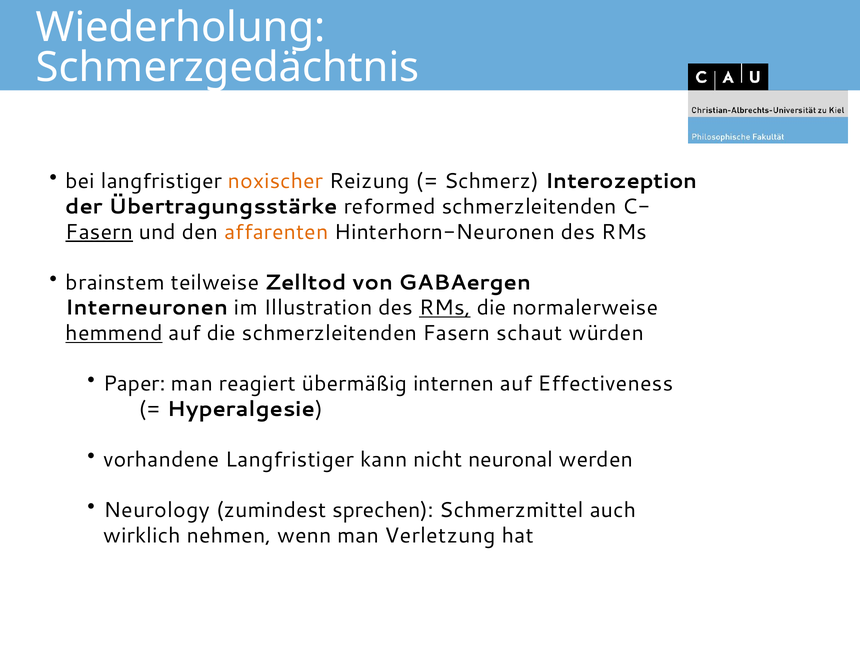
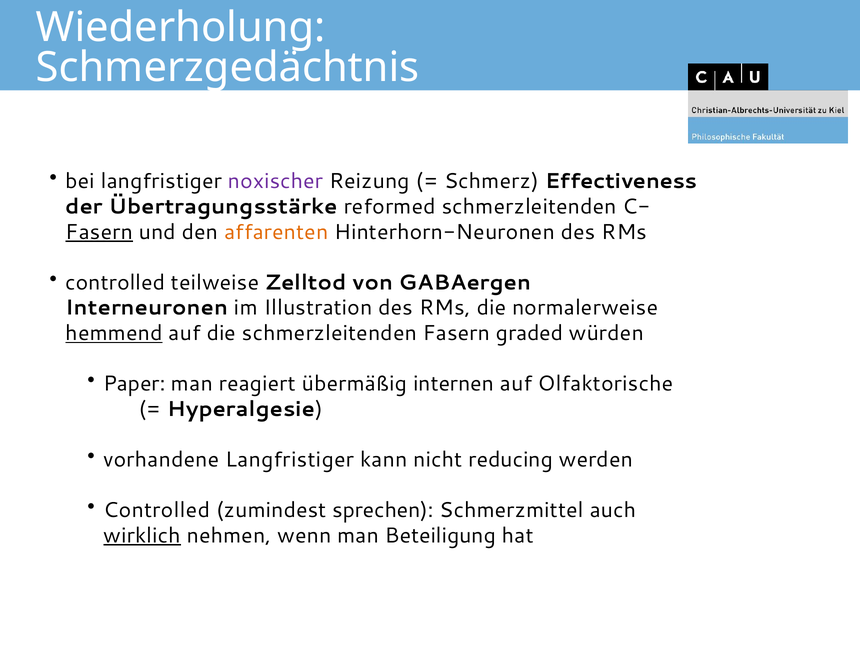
noxischer colour: orange -> purple (276, 181)
Interozeption: Interozeption -> Effectiveness (621, 181)
brainstem: brainstem -> controlled (115, 283)
RMs underline: present -> none (445, 308)
schaut: schaut -> graded (530, 333)
Effectiveness: Effectiveness -> Olfaktorische (606, 384)
neuronal: neuronal -> reducing (511, 460)
Neurology: Neurology -> Controlled (157, 510)
wirklich underline: none -> present (142, 536)
Verletzung: Verletzung -> Beteiligung (440, 536)
